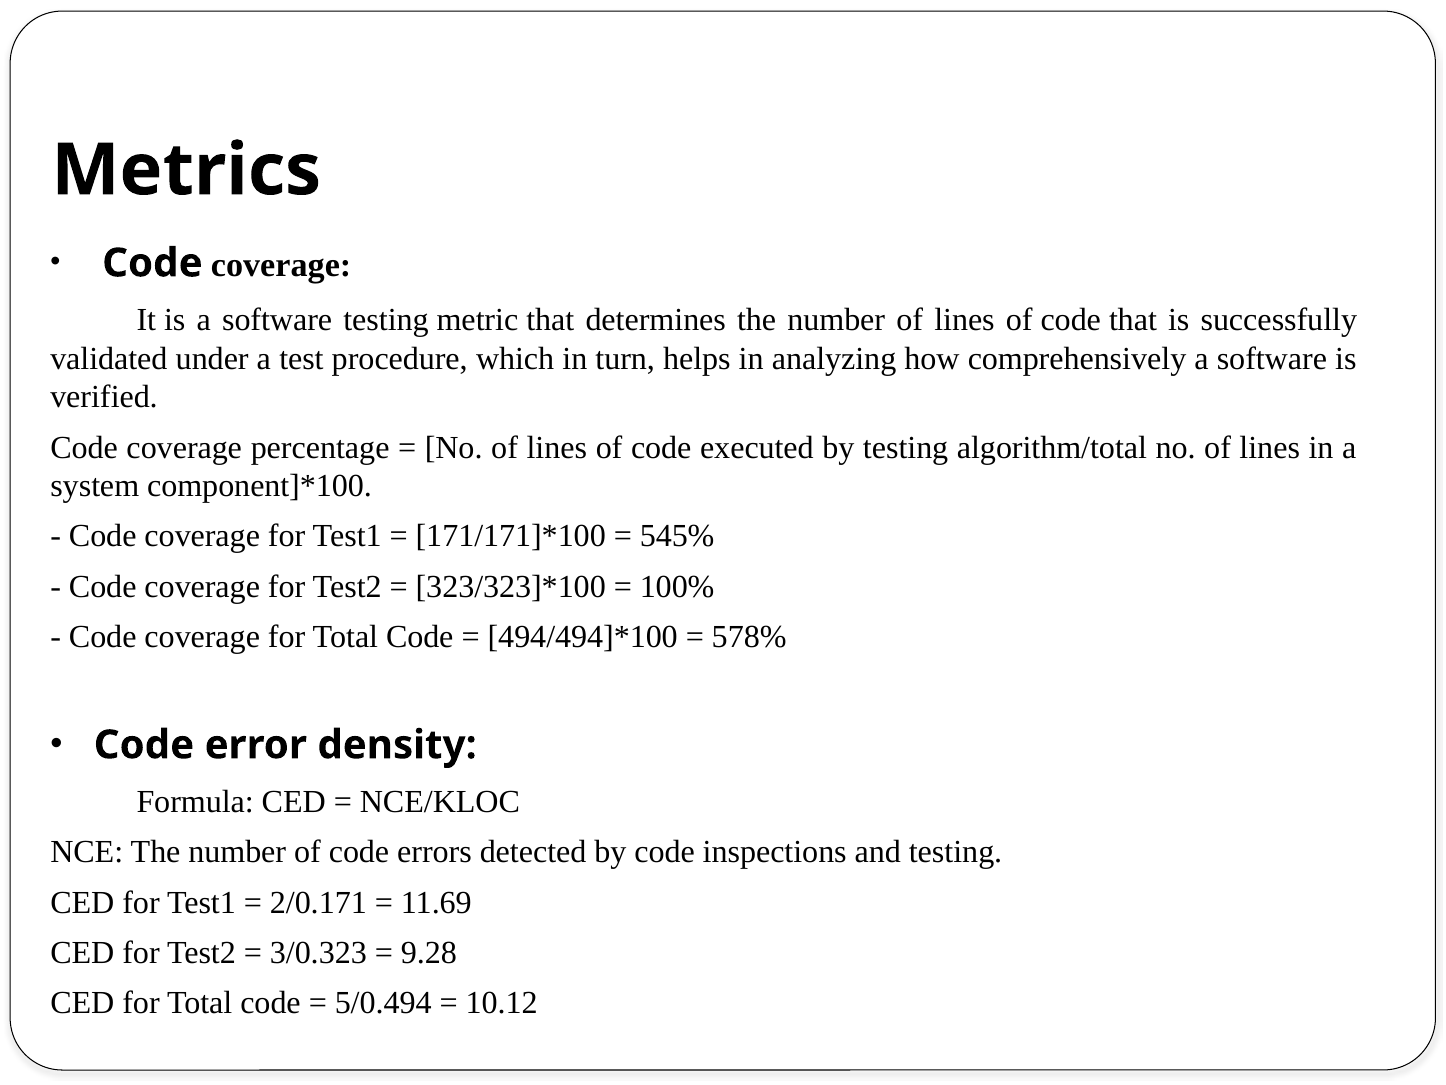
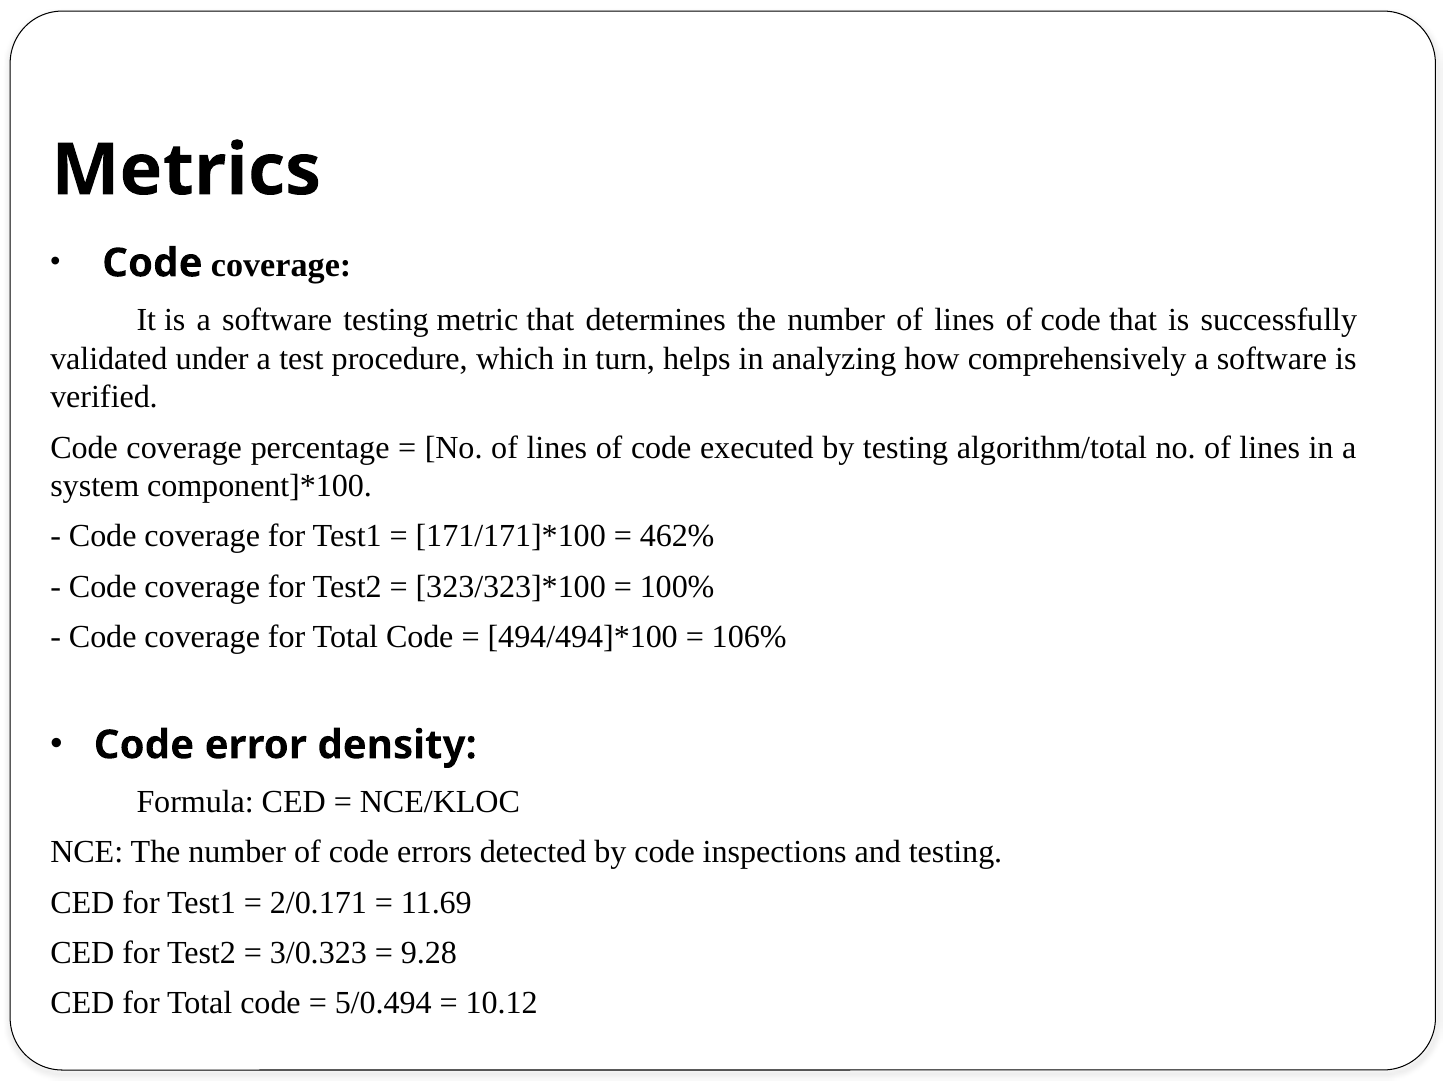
545%: 545% -> 462% (677, 536)
578%: 578% -> 106% (749, 636)
